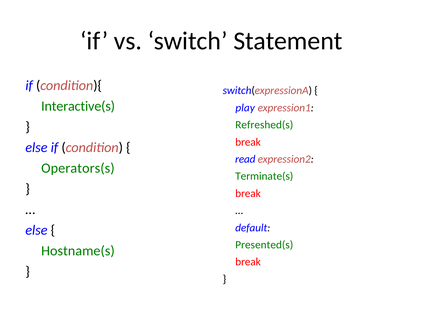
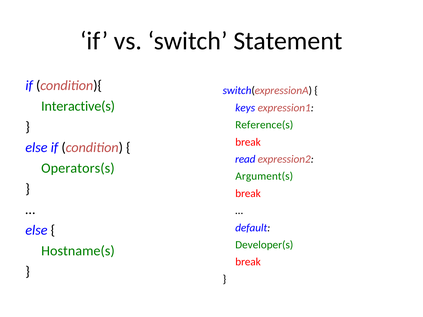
play: play -> keys (245, 108)
Refreshed(s: Refreshed(s -> Reference(s (264, 125)
Terminate(s: Terminate(s -> Argument(s (264, 176)
Presented(s: Presented(s -> Developer(s (264, 245)
